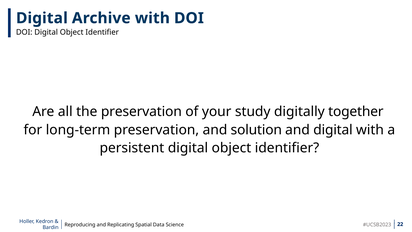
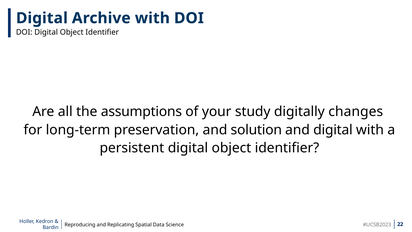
the preservation: preservation -> assumptions (141, 112)
together: together -> changes (356, 112)
